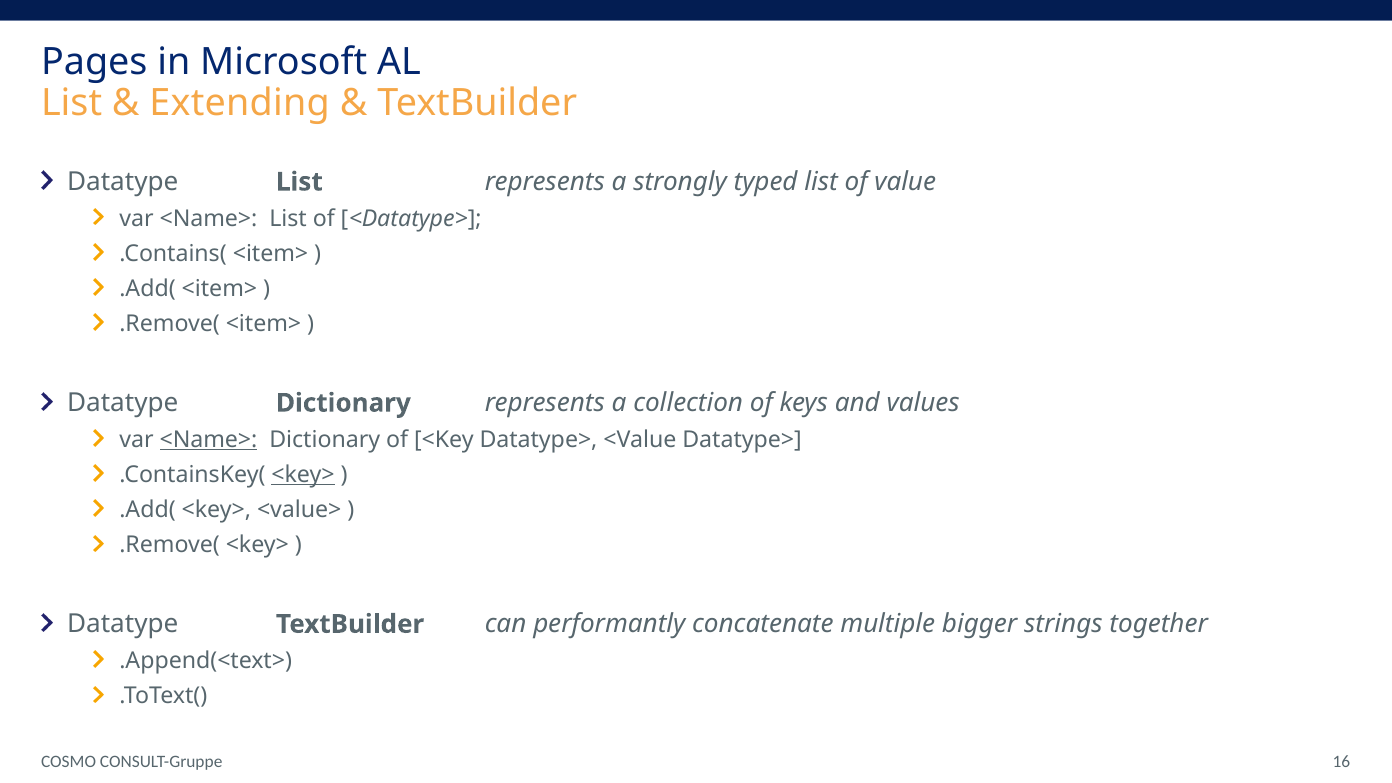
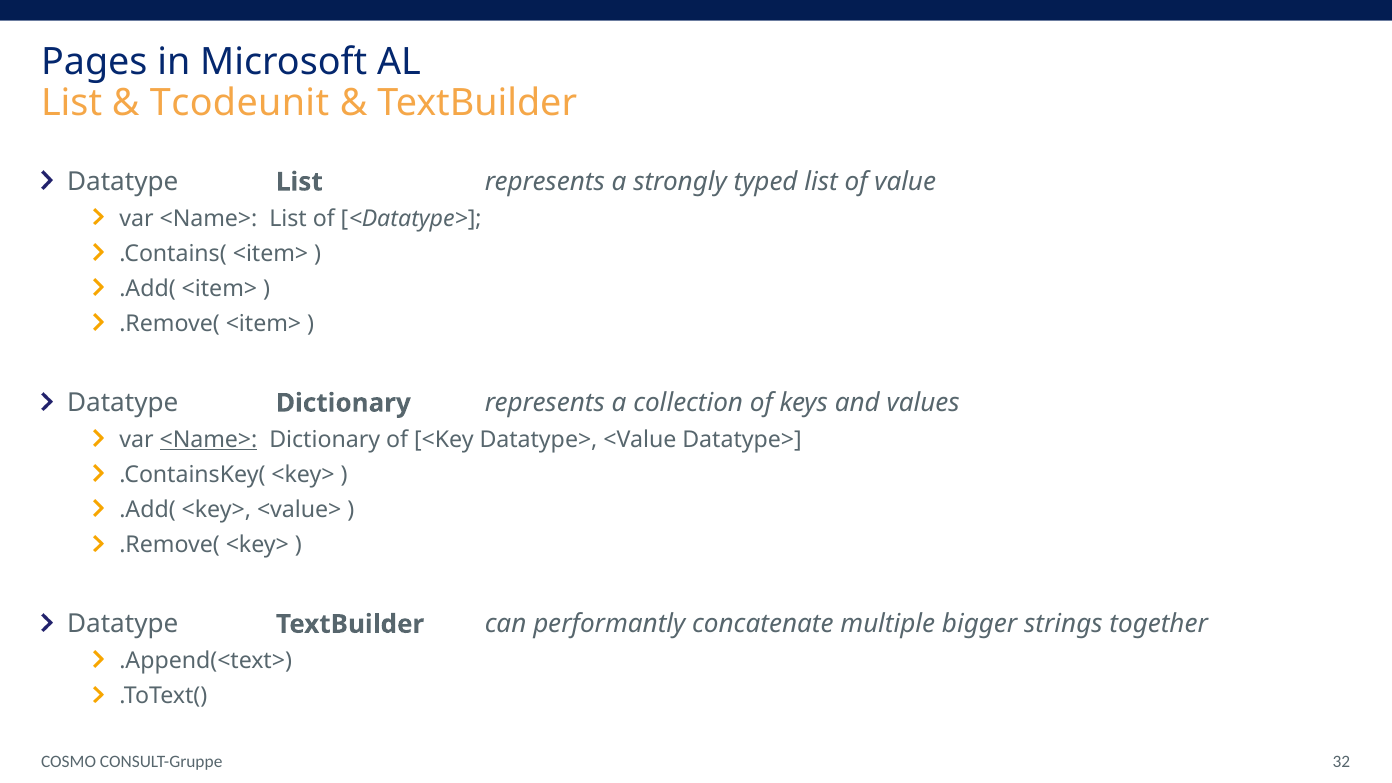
Extending: Extending -> Tcodeunit (240, 103)
<key> underline: present -> none (303, 475)
16: 16 -> 32 (1341, 762)
